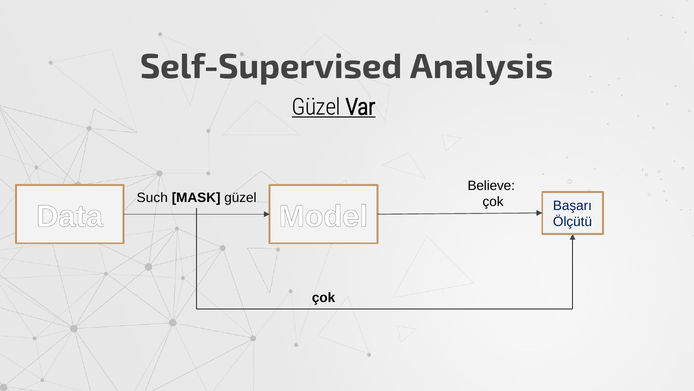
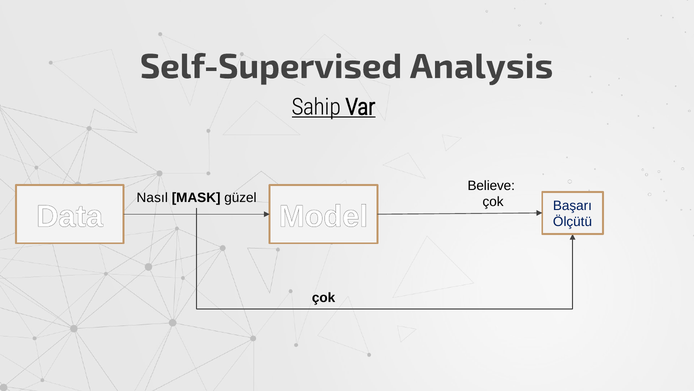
Güzel: Güzel -> Sahip (316, 107)
Such: Such -> Nasıl (152, 197)
